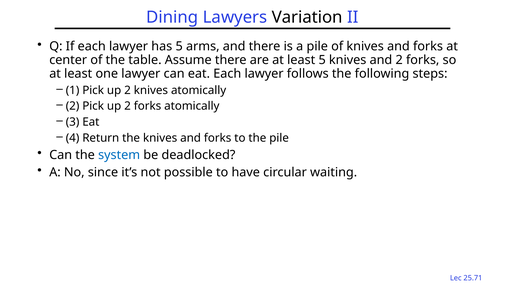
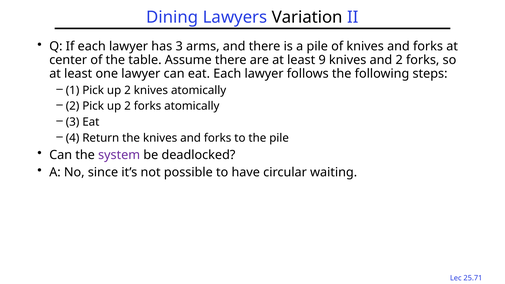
has 5: 5 -> 3 (179, 46)
least 5: 5 -> 9 (322, 60)
system colour: blue -> purple (119, 155)
